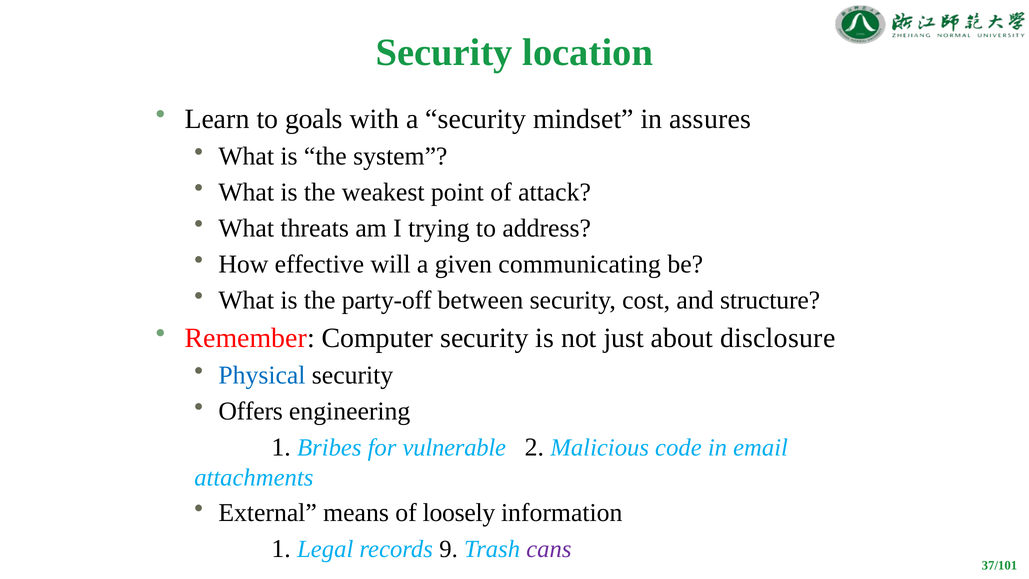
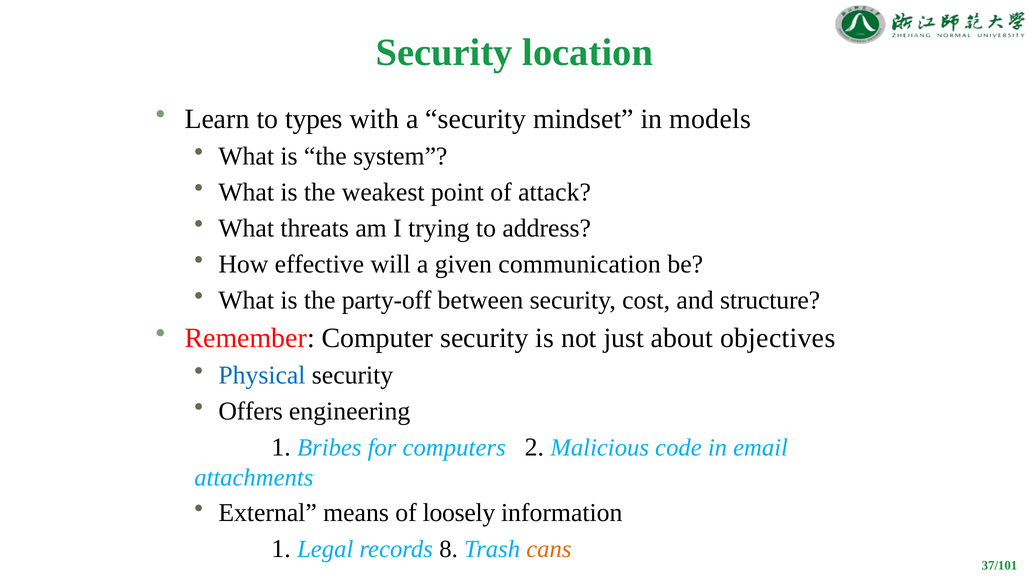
goals: goals -> types (314, 119)
assures: assures -> models (710, 119)
communicating: communicating -> communication (580, 264)
disclosure: disclosure -> objectives (778, 338)
vulnerable: vulnerable -> computers (454, 448)
9: 9 -> 8 (449, 549)
cans colour: purple -> orange (549, 549)
